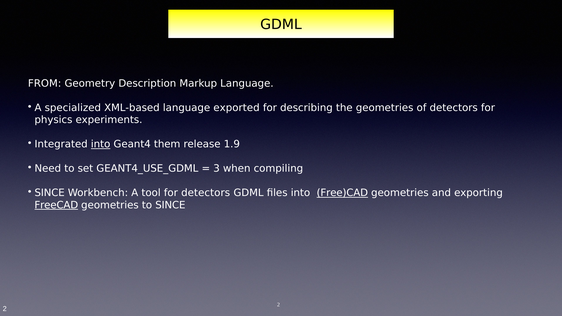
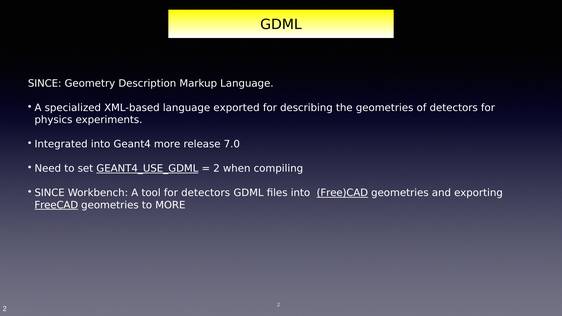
FROM: FROM -> SINCE (45, 83)
into underline: present -> none (101, 144)
Geant4 them: them -> more (167, 144)
1.9: 1.9 -> 7.0 (232, 144)
GEANT4_USE_GDML underline: none -> present (147, 169)
3: 3 -> 2 (217, 169)
to SINCE: SINCE -> MORE (170, 205)
